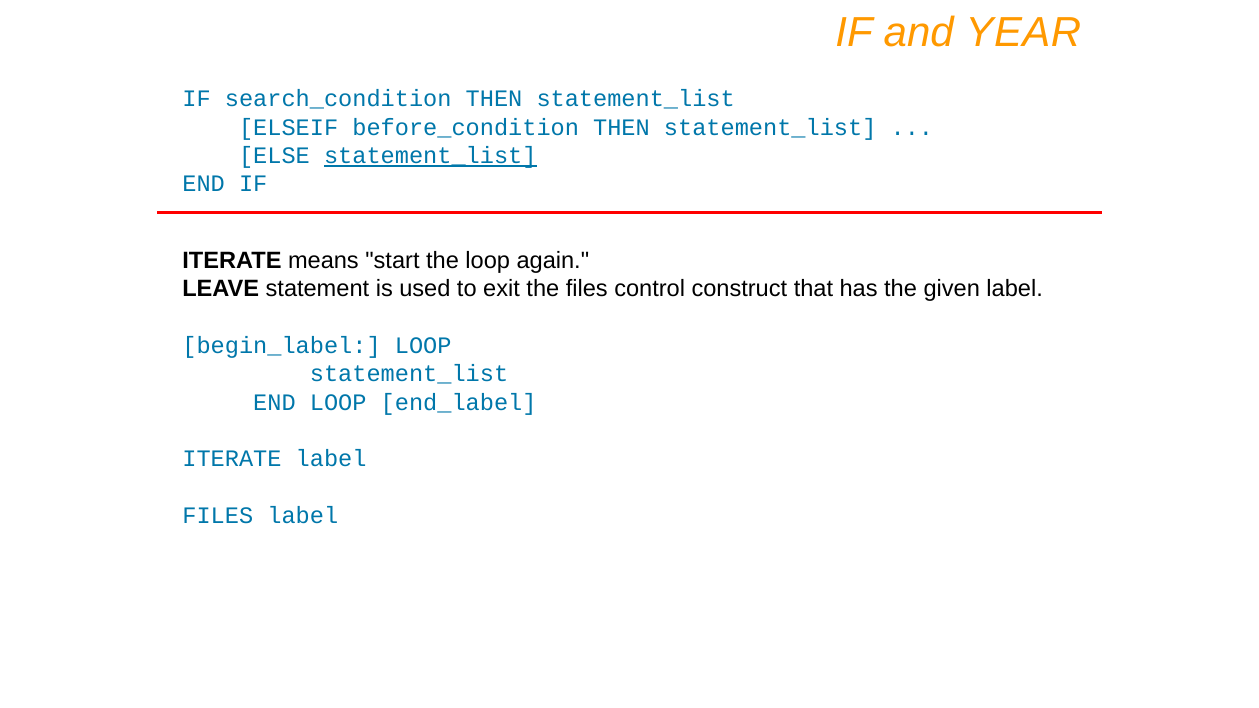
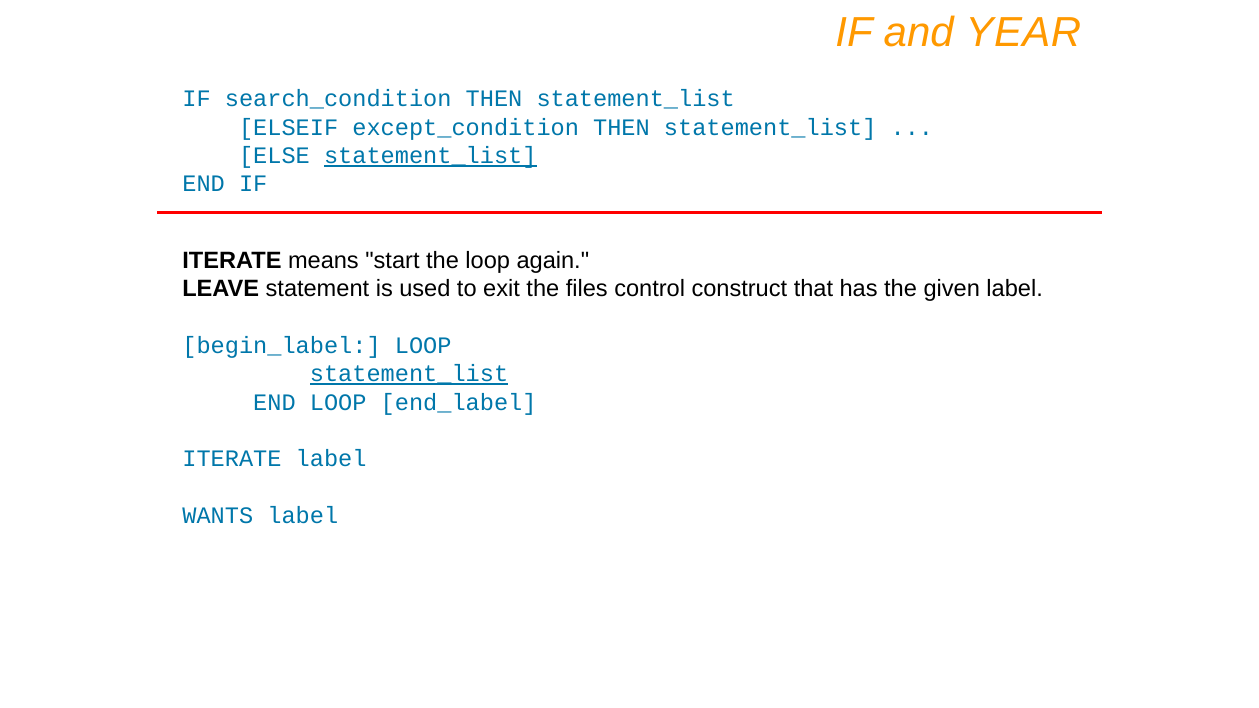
before_condition: before_condition -> except_condition (466, 127)
statement_list underline: none -> present (409, 374)
FILES: FILES -> WANTS (218, 516)
